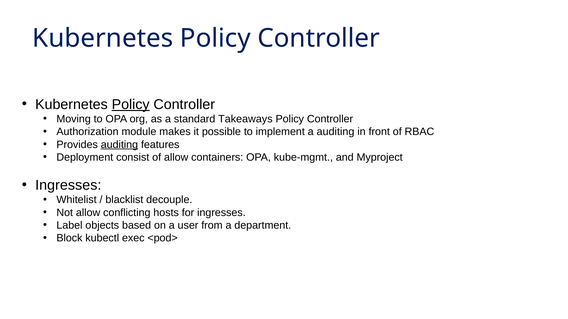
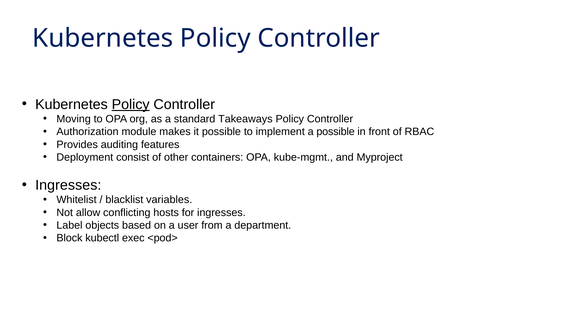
a auditing: auditing -> possible (336, 132)
auditing underline: present -> none (119, 145)
of allow: allow -> other (176, 158)
decouple: decouple -> variables (169, 200)
